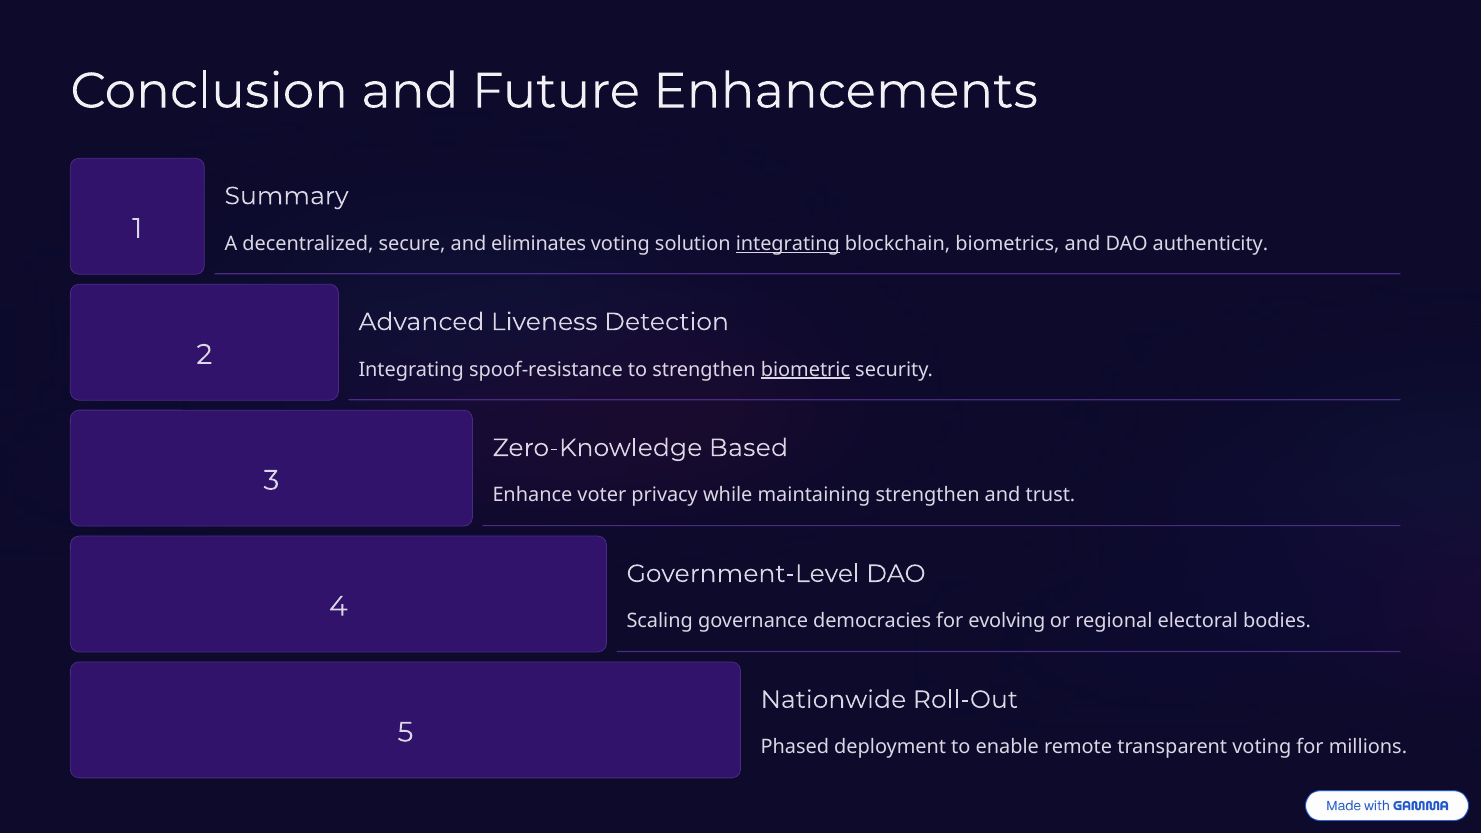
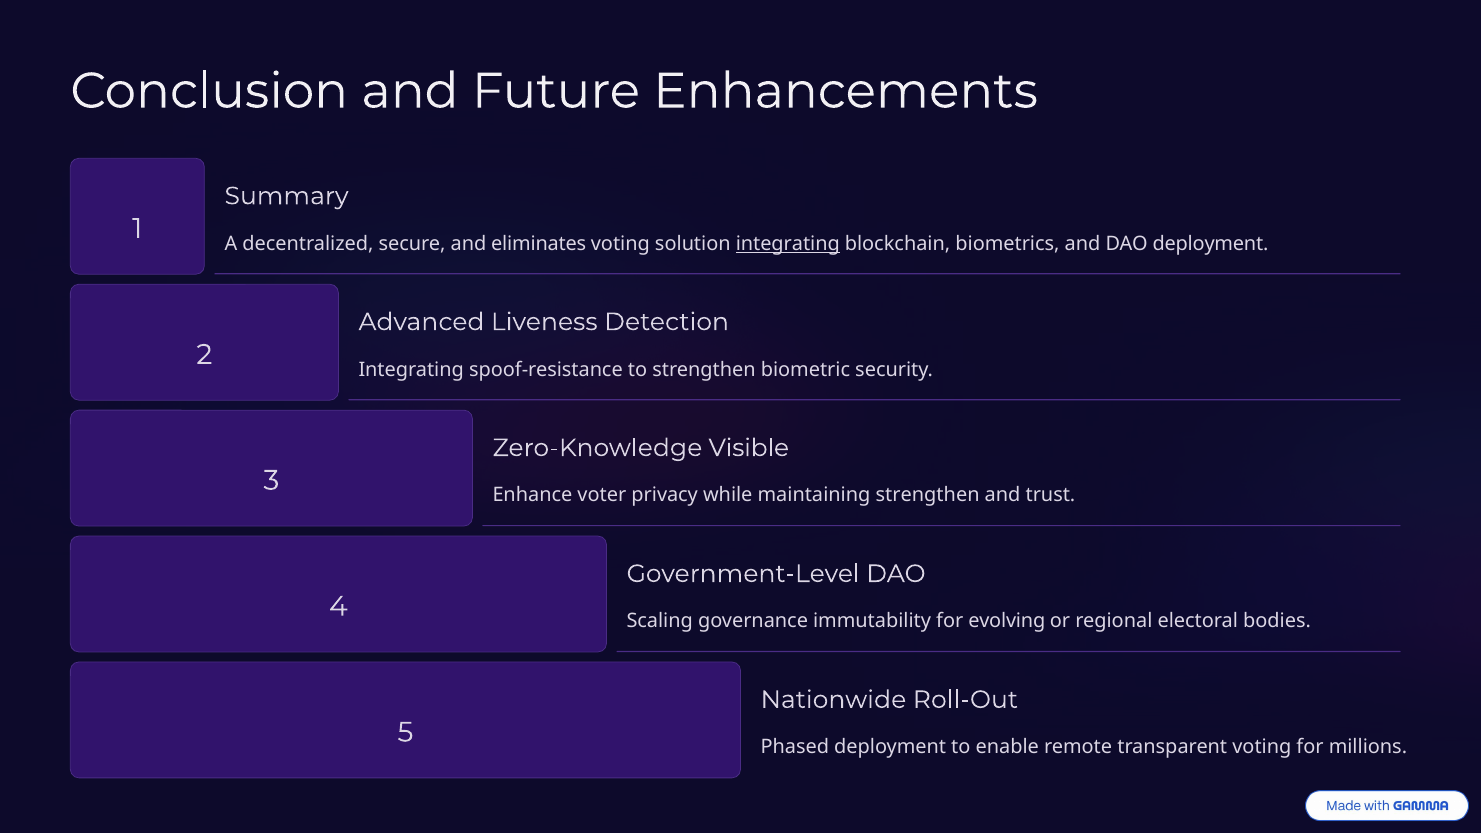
DAO authenticity: authenticity -> deployment (1210, 244)
biometric underline: present -> none (805, 369)
Based: Based -> Visible (749, 448)
democracies: democracies -> immutability (872, 621)
